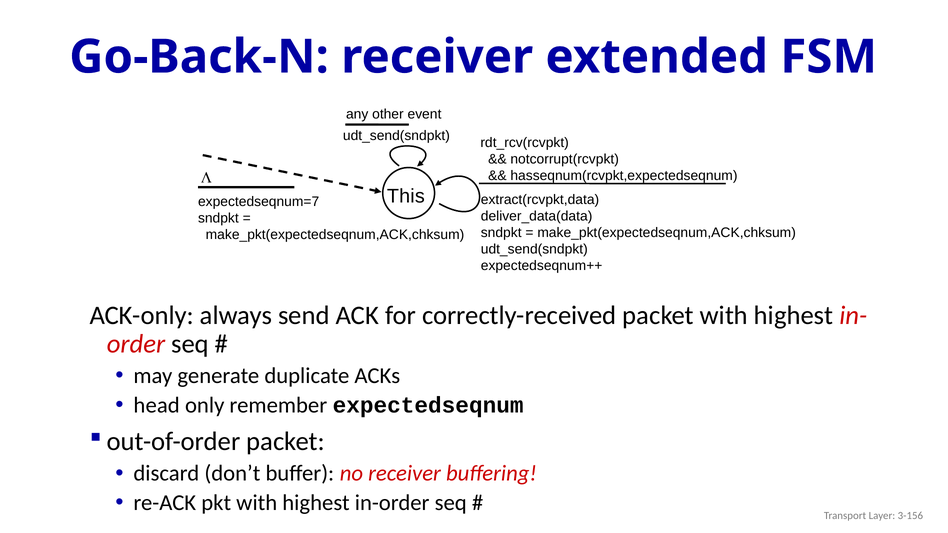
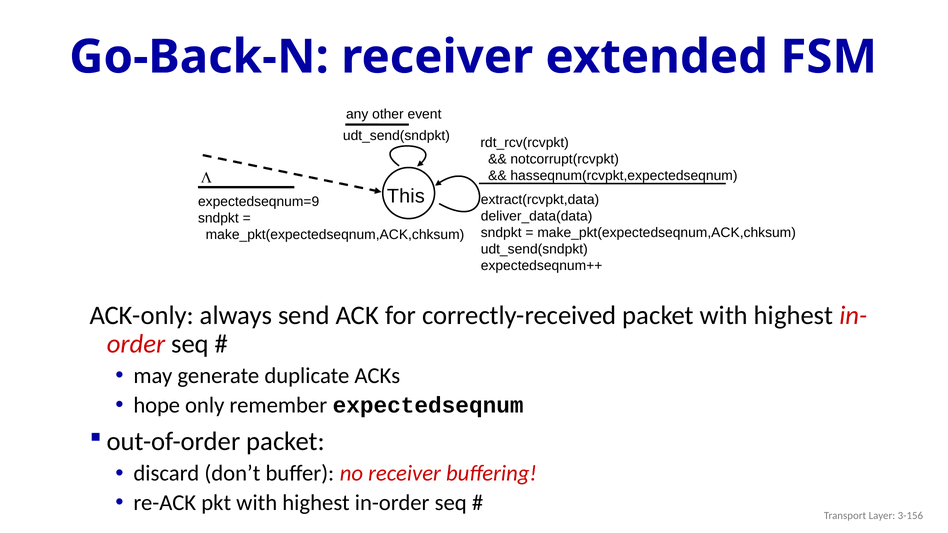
expectedseqnum=7: expectedseqnum=7 -> expectedseqnum=9 (259, 202)
head: head -> hope (157, 405)
